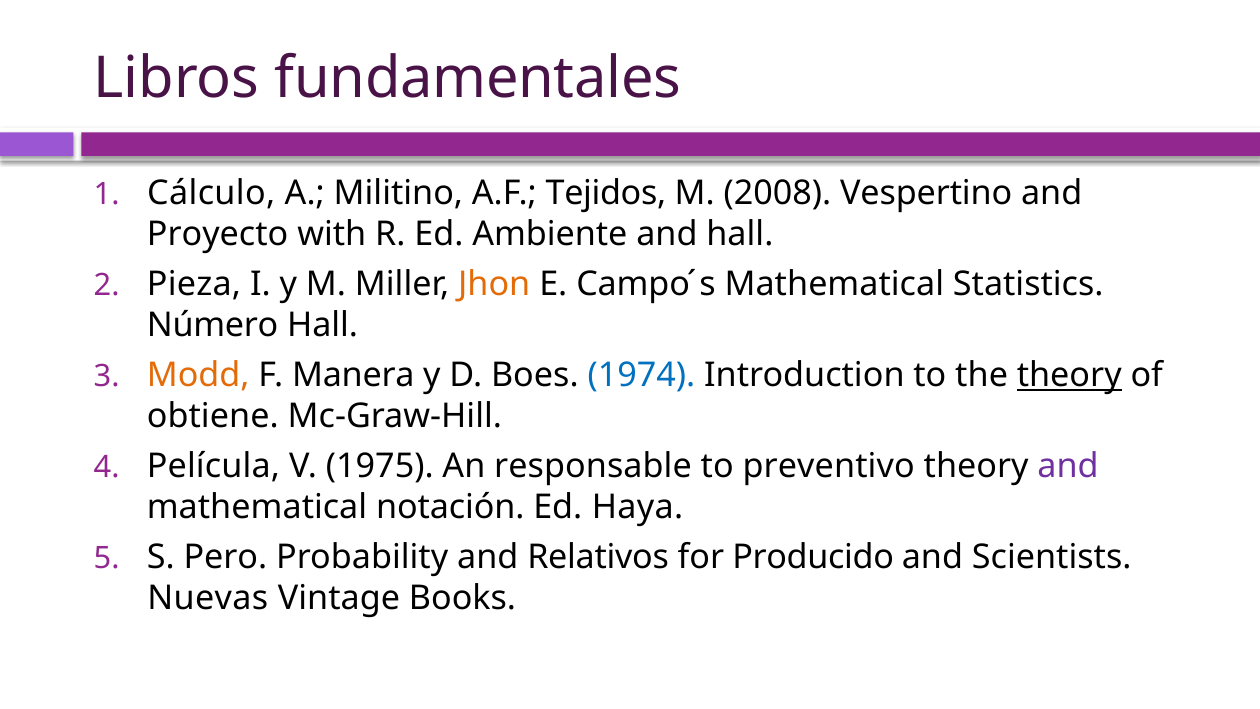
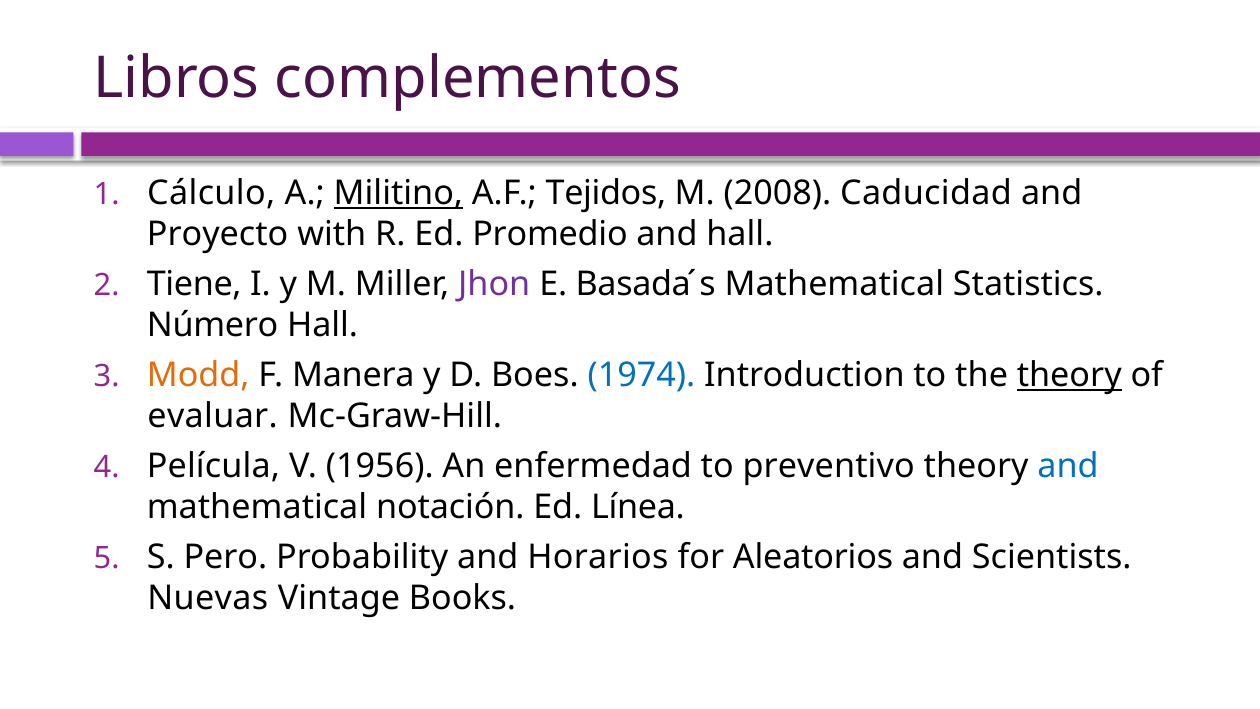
fundamentales: fundamentales -> complementos (478, 79)
Militino underline: none -> present (398, 193)
Vespertino: Vespertino -> Caducidad (926, 193)
Ambiente: Ambiente -> Promedio (550, 234)
Pieza: Pieza -> Tiene (194, 284)
Jhon colour: orange -> purple (494, 284)
Campo: Campo -> Basada (633, 284)
obtiene: obtiene -> evaluar (213, 416)
1975: 1975 -> 1956 (380, 466)
responsable: responsable -> enfermedad (593, 466)
and colour: purple -> blue (1068, 466)
Haya: Haya -> Línea (638, 507)
Relativos: Relativos -> Horarios (598, 557)
Producido: Producido -> Aleatorios (813, 557)
